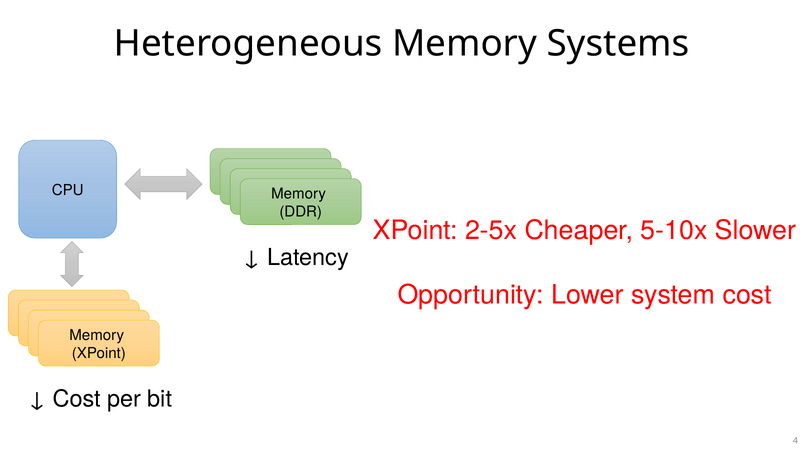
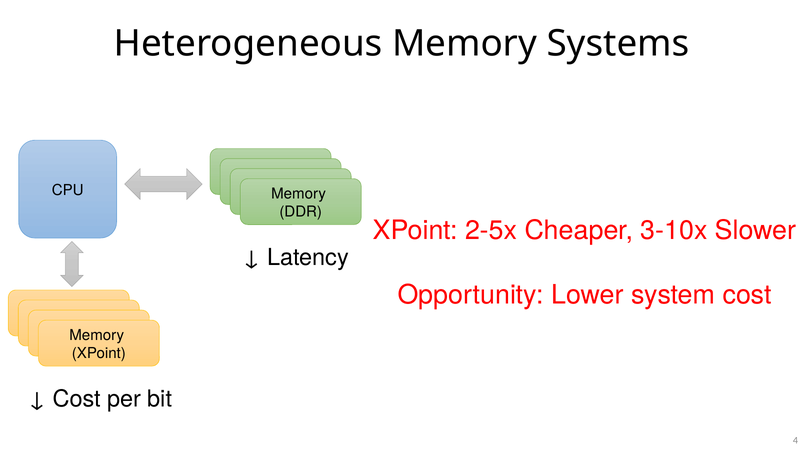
5-10x: 5-10x -> 3-10x (674, 231)
